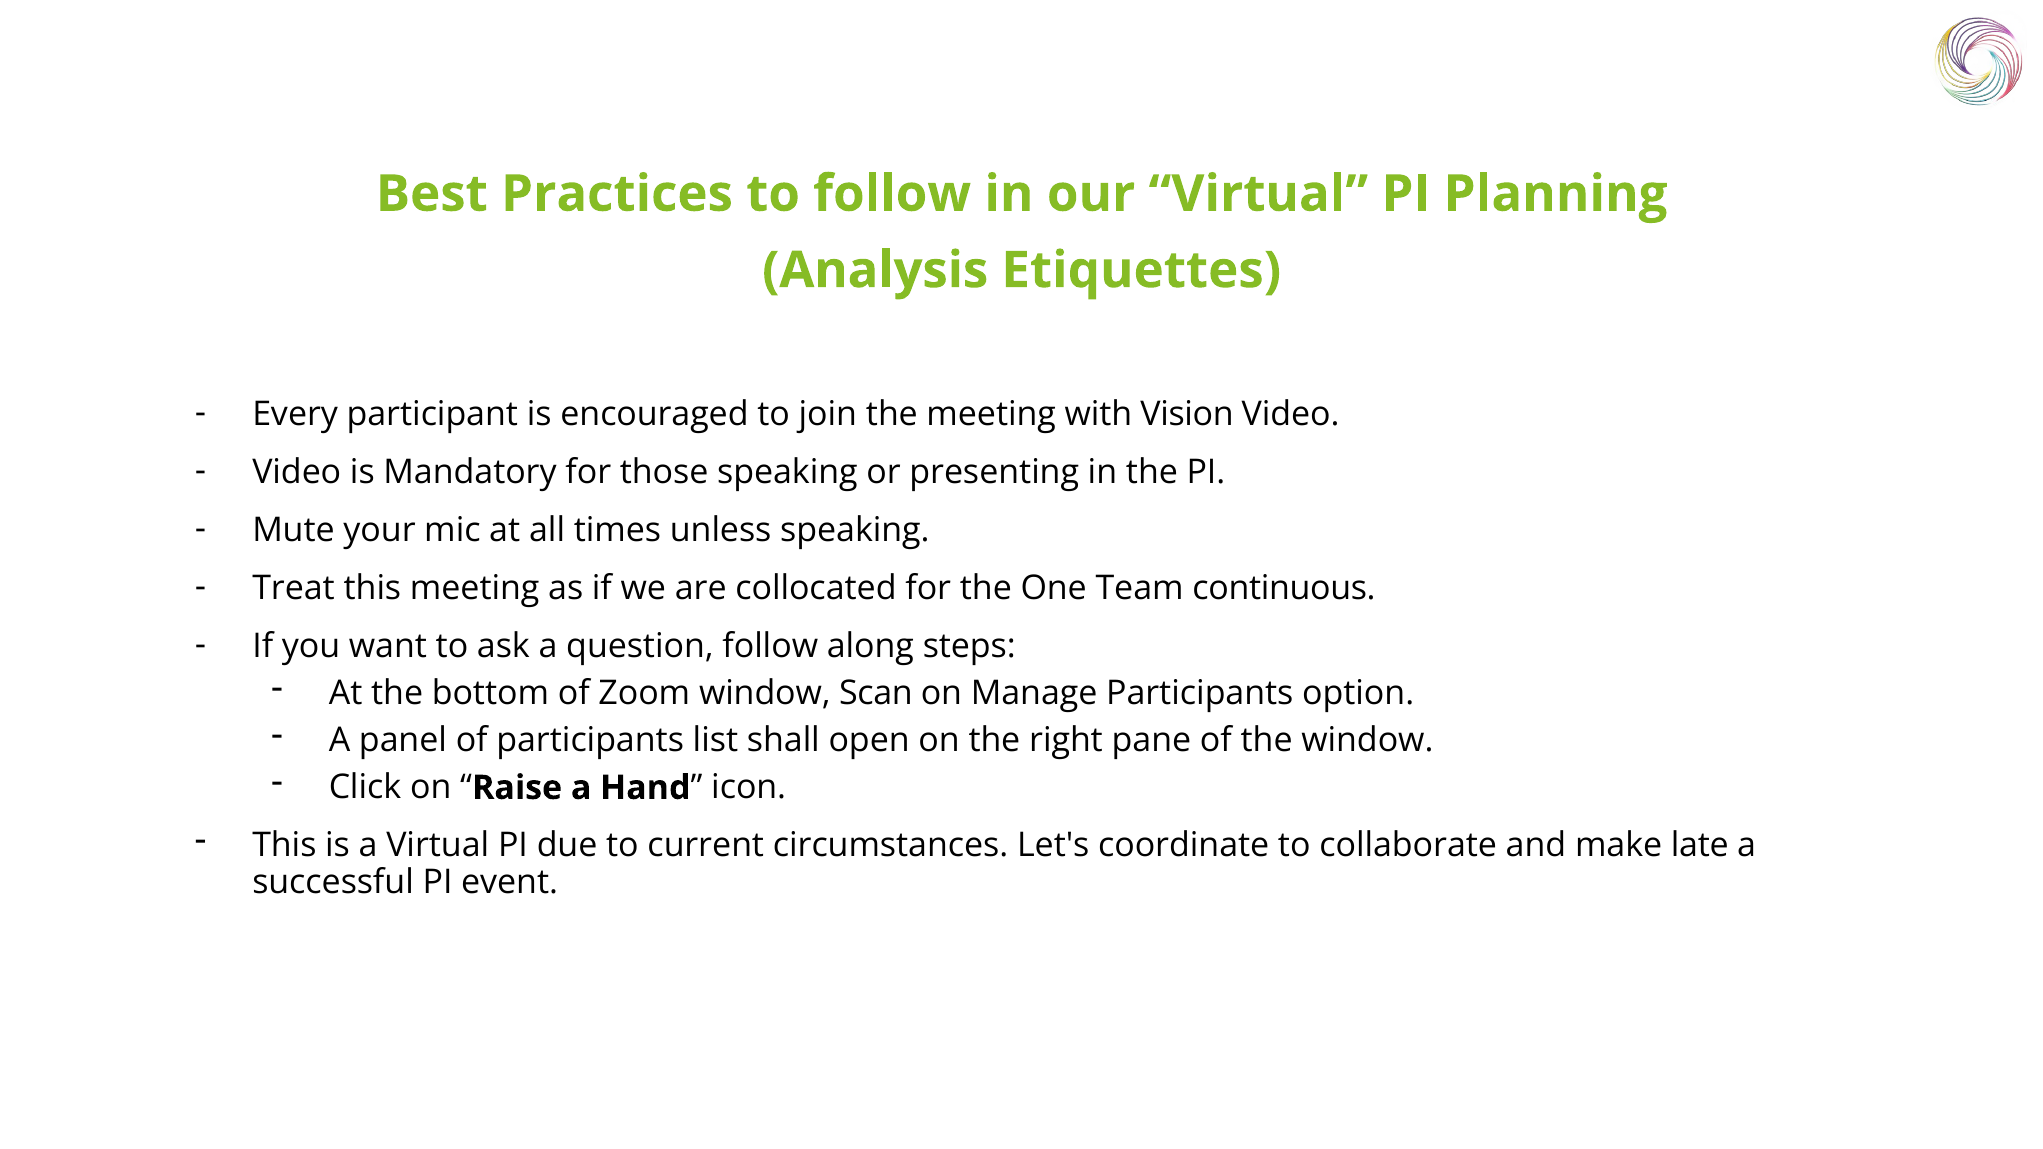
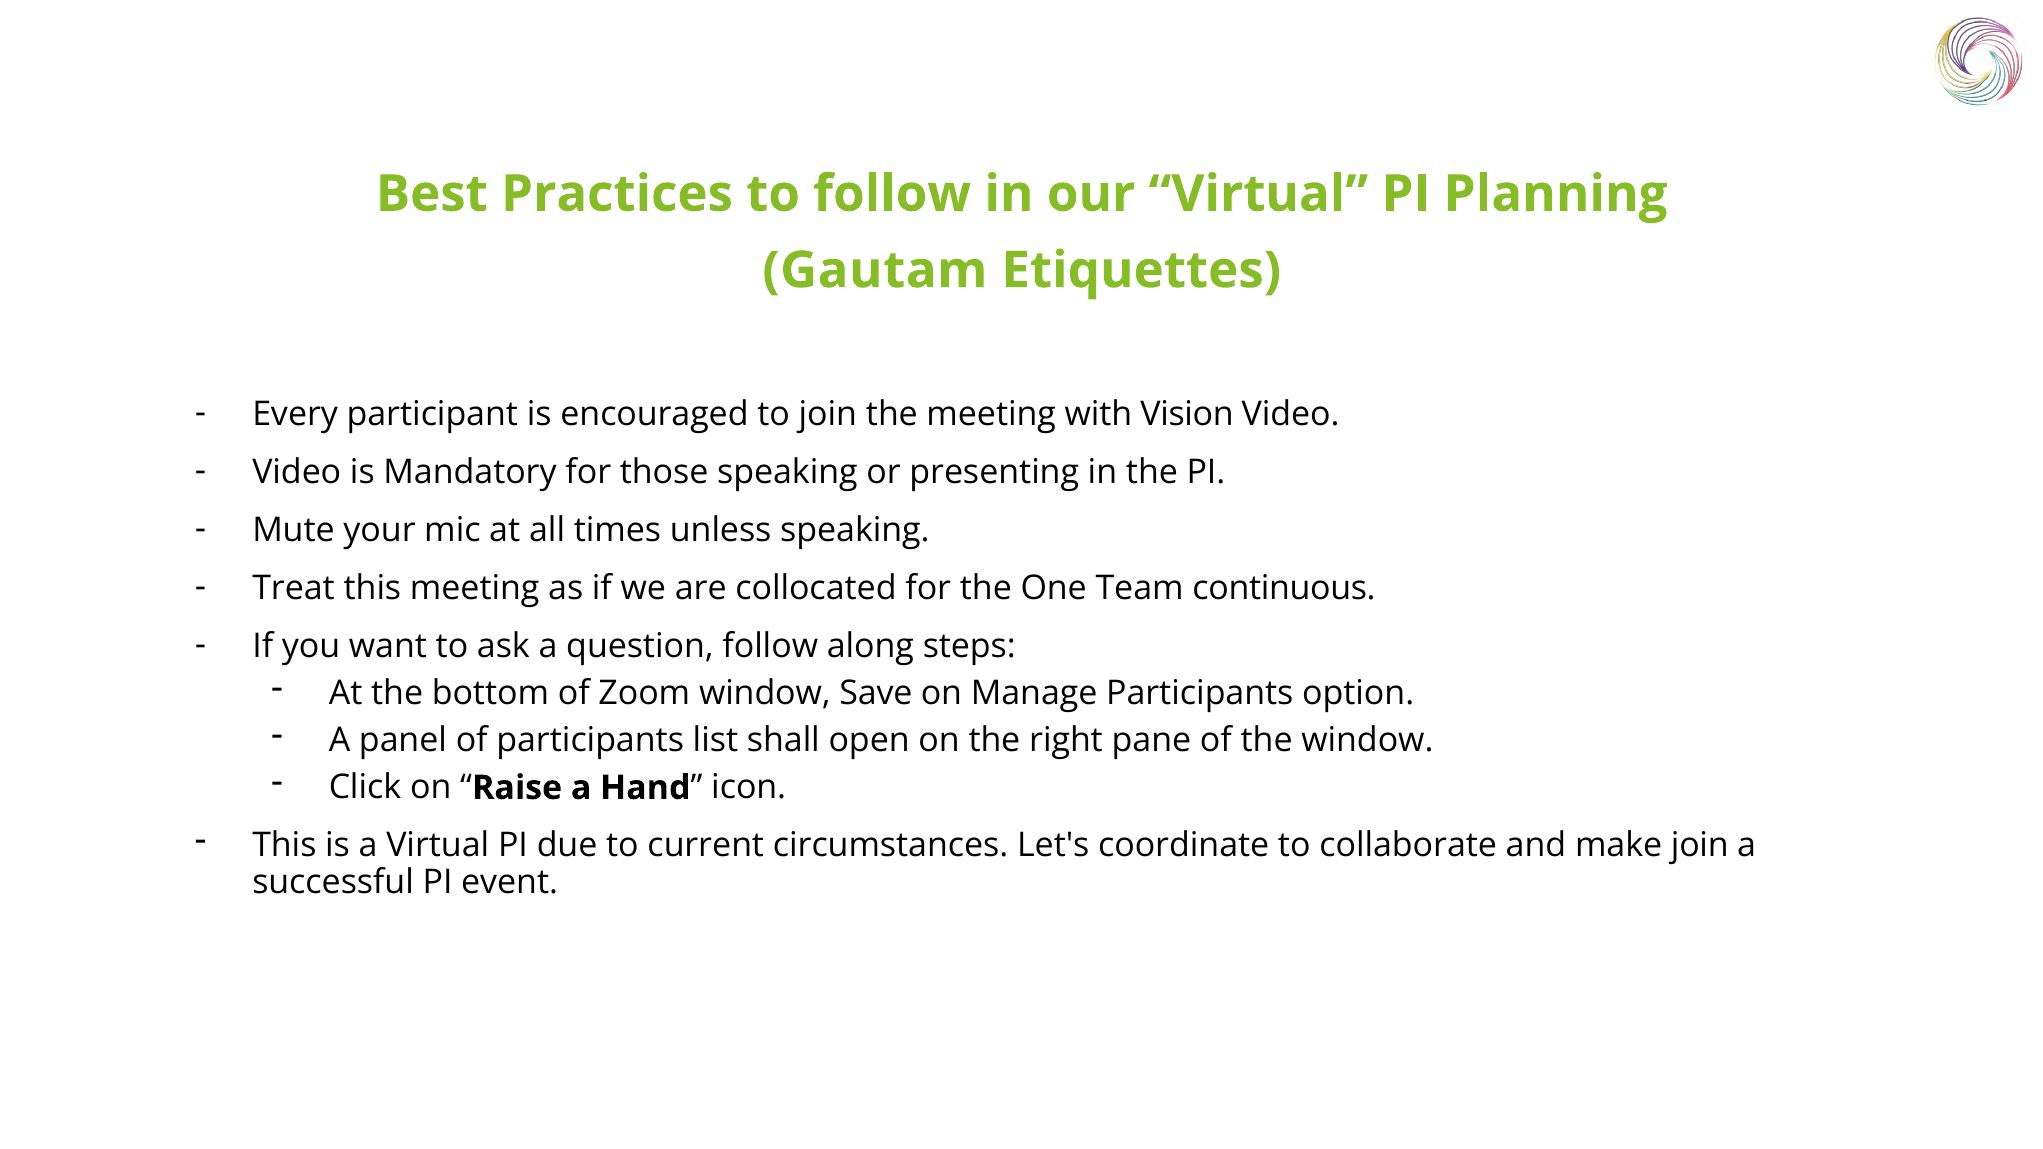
Analysis: Analysis -> Gautam (875, 270)
Scan: Scan -> Save (876, 693)
make late: late -> join (1700, 846)
